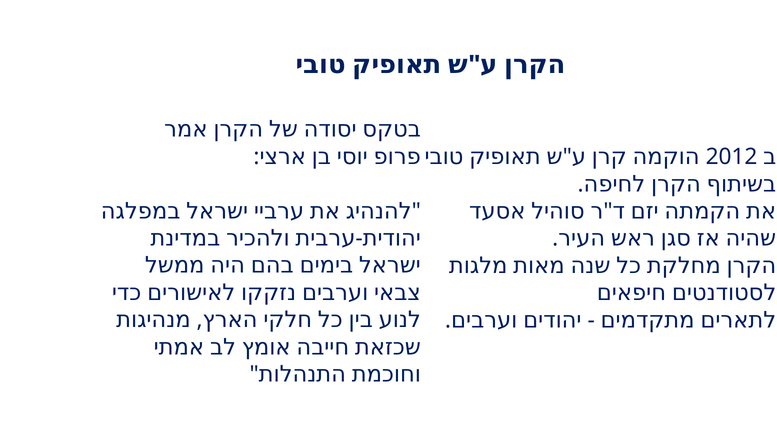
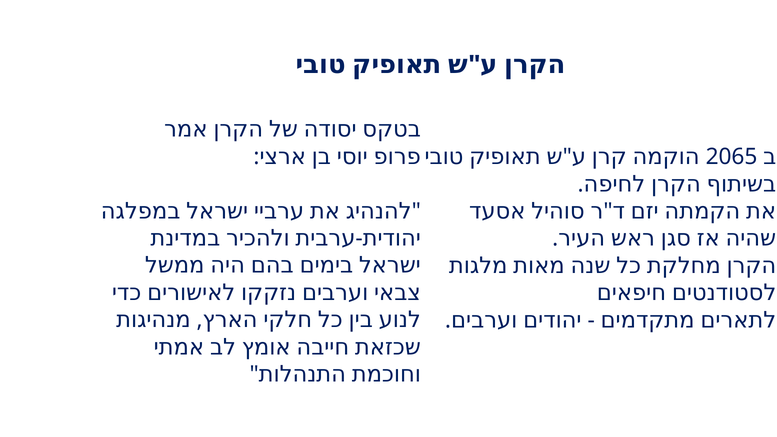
2012: 2012 -> 2065 (732, 157)
